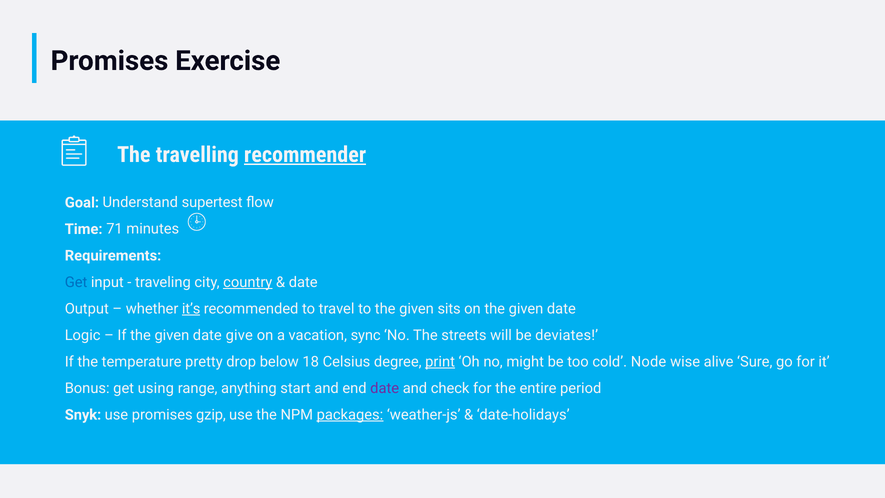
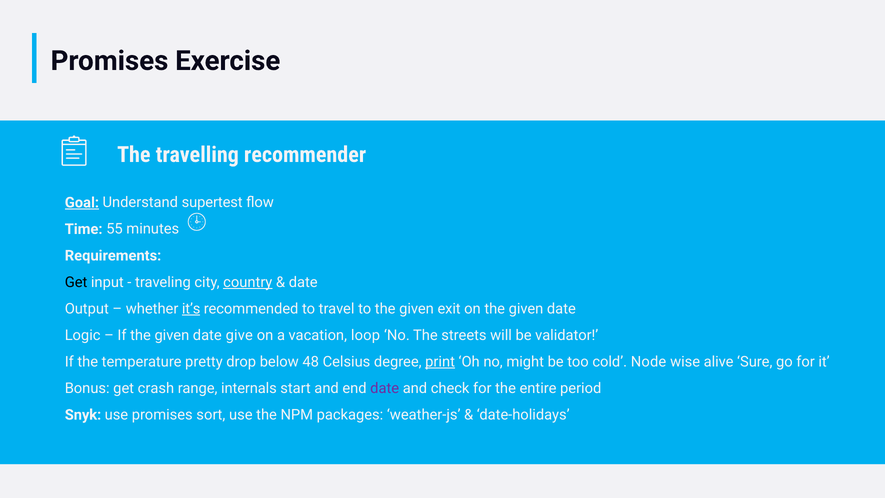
recommender underline: present -> none (305, 155)
Goal underline: none -> present (82, 202)
71: 71 -> 55 (115, 229)
Get colour: blue -> black (76, 282)
sits: sits -> exit (449, 309)
sync: sync -> loop (365, 335)
deviates: deviates -> validator (567, 335)
18: 18 -> 48 (311, 362)
using: using -> crash (156, 388)
anything: anything -> internals (249, 388)
gzip: gzip -> sort (211, 415)
packages underline: present -> none (350, 415)
